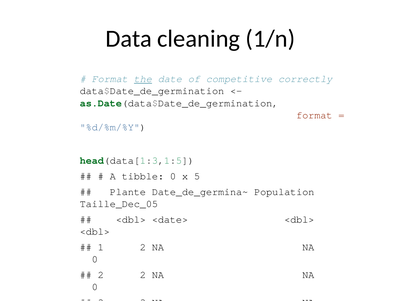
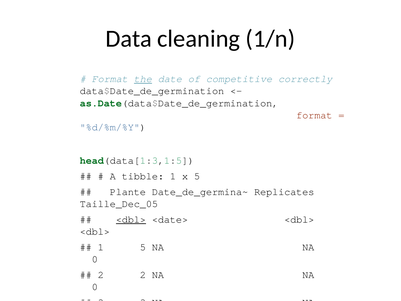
tibble 0: 0 -> 1 (173, 176)
Population: Population -> Replicates (284, 192)
<dbl> underline: none -> present (131, 219)
1 2: 2 -> 5 (143, 247)
